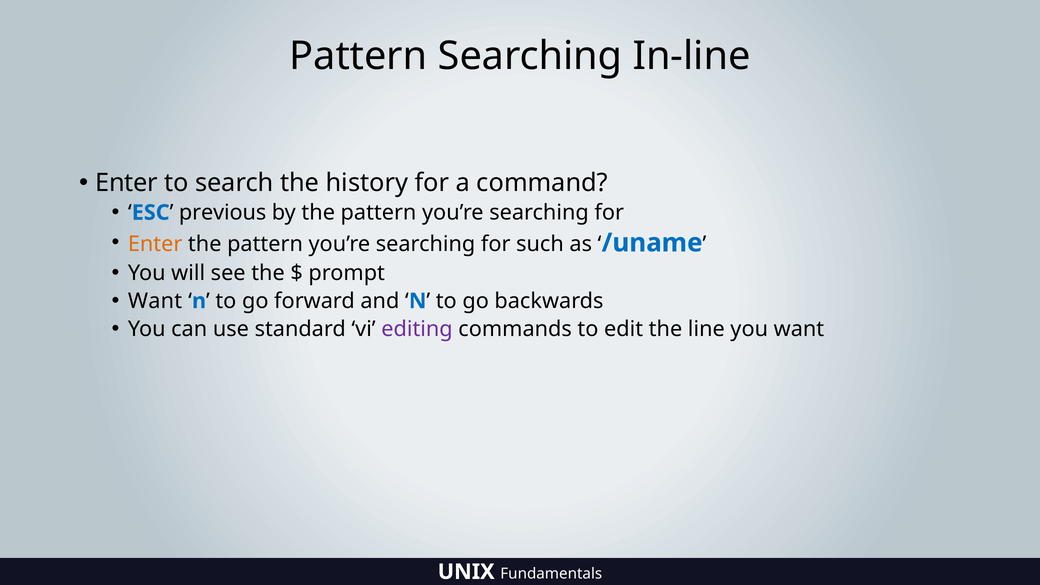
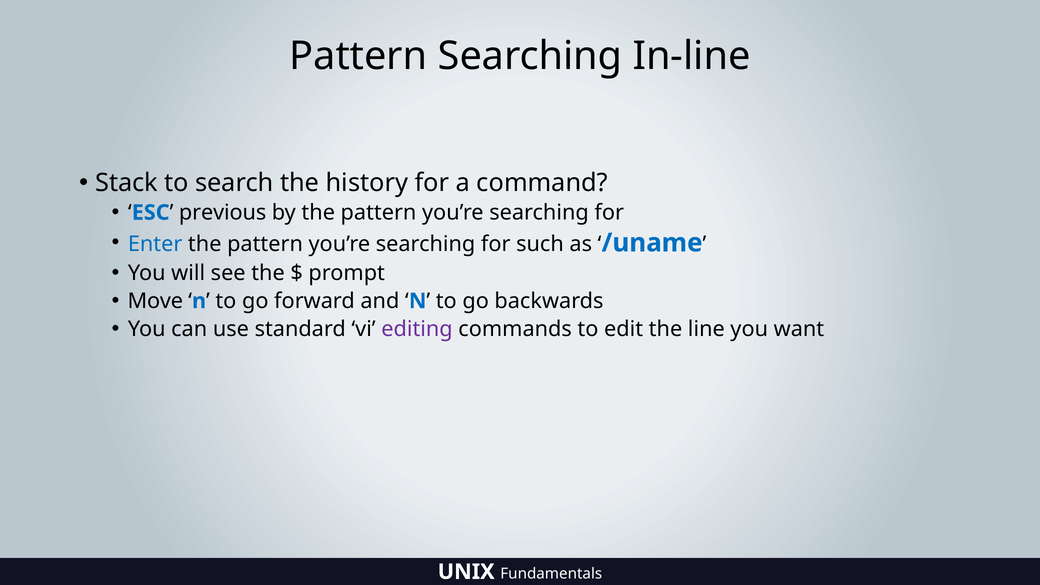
Enter: Enter -> Stack (127, 183)
Enter colour: orange -> blue (155, 244)
Want: Want -> Move (155, 301)
